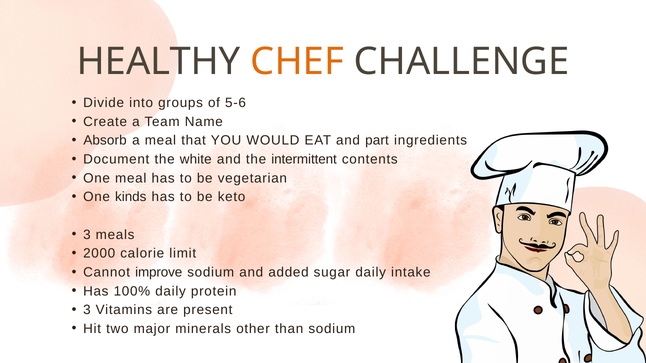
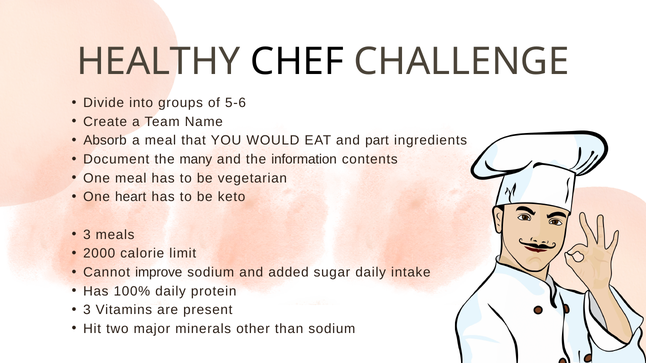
CHEF colour: orange -> black (297, 62)
white: white -> many (196, 160)
intermittent: intermittent -> information (304, 160)
kinds: kinds -> heart (131, 197)
